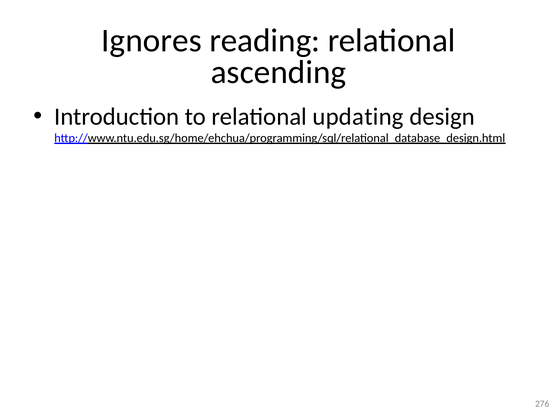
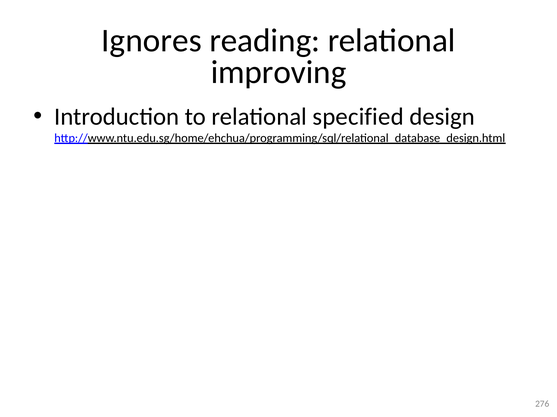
ascending: ascending -> improving (278, 72)
updating: updating -> specified (358, 117)
